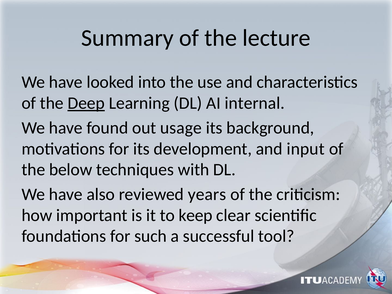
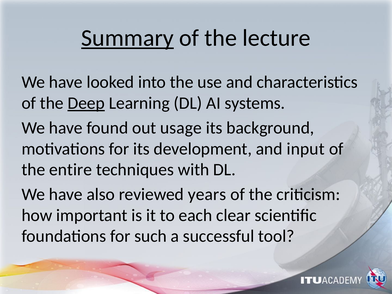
Summary underline: none -> present (127, 38)
internal: internal -> systems (255, 103)
below: below -> entire (71, 170)
keep: keep -> each (195, 215)
